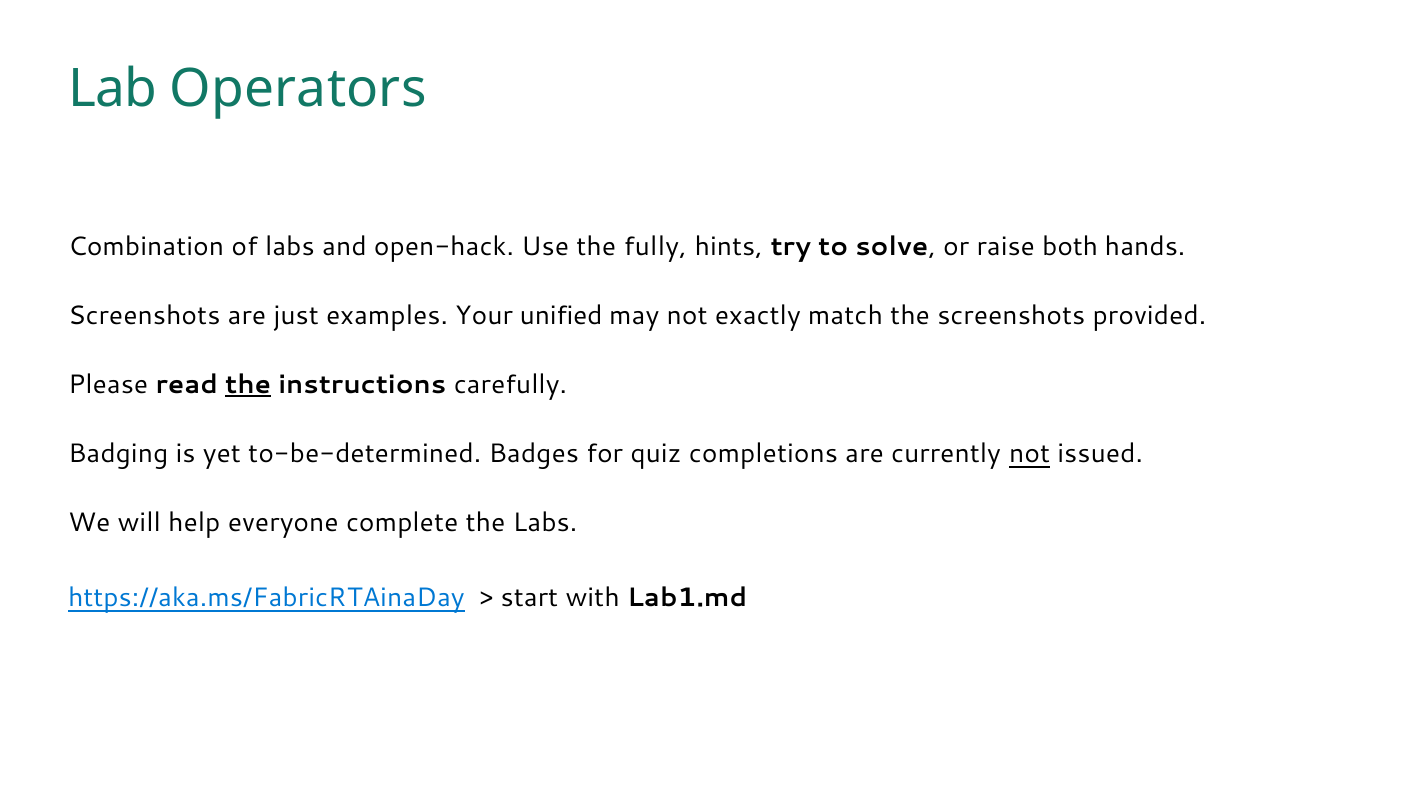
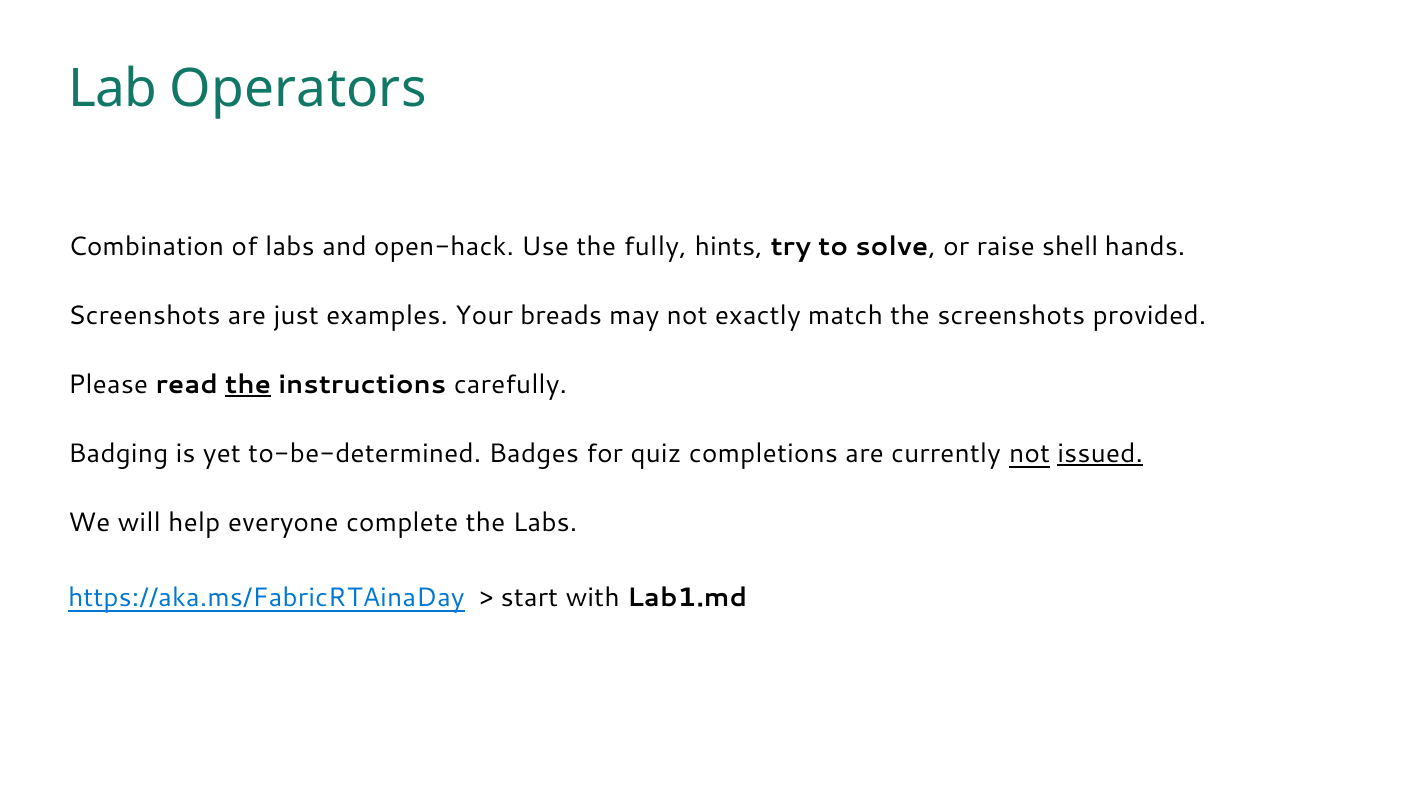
both: both -> shell (1070, 246)
unified: unified -> breads (561, 315)
issued underline: none -> present (1100, 454)
